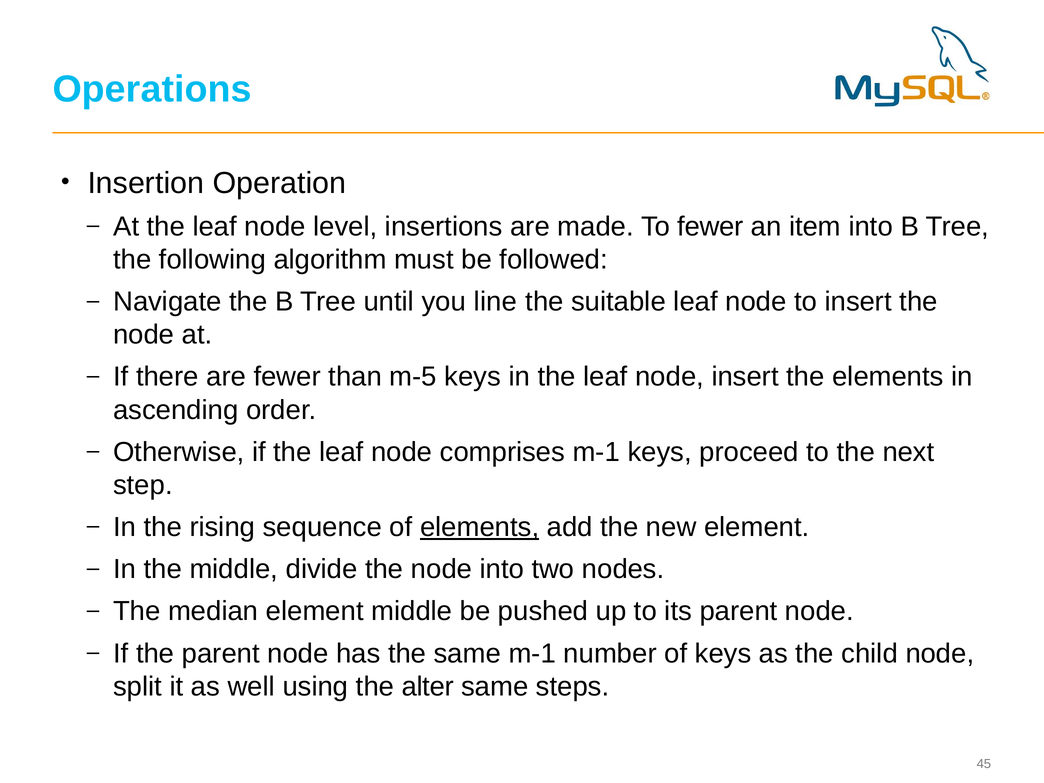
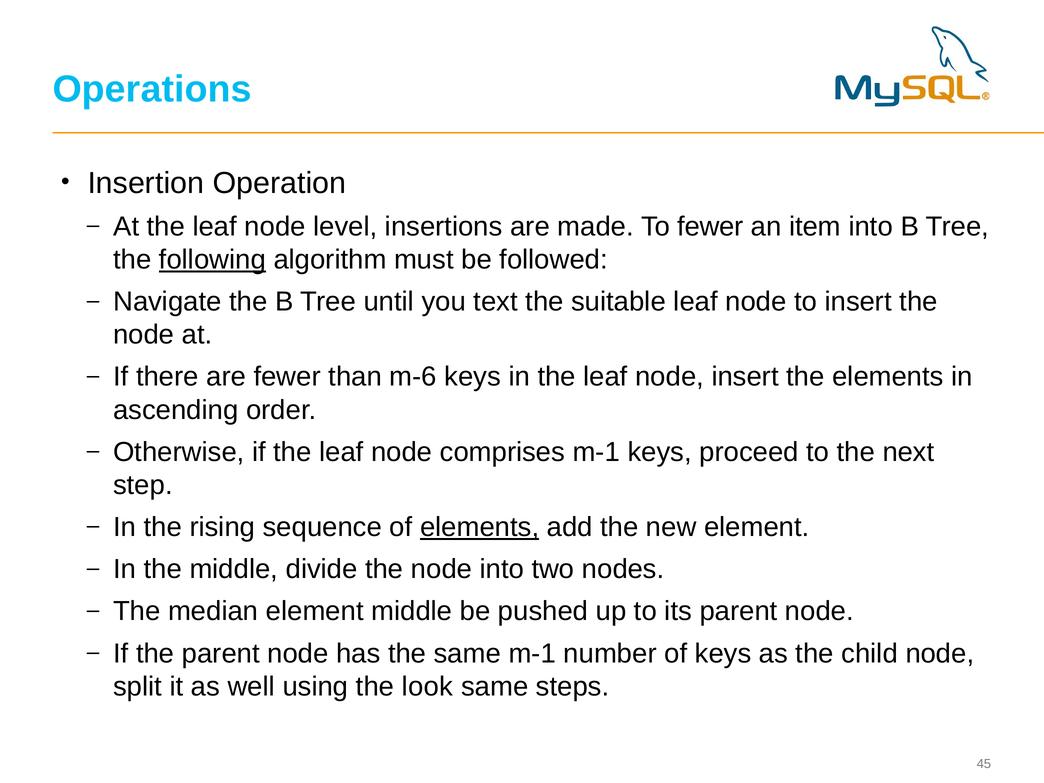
following underline: none -> present (212, 260)
line: line -> text (496, 302)
m-5: m-5 -> m-6 (413, 377)
alter: alter -> look (427, 686)
